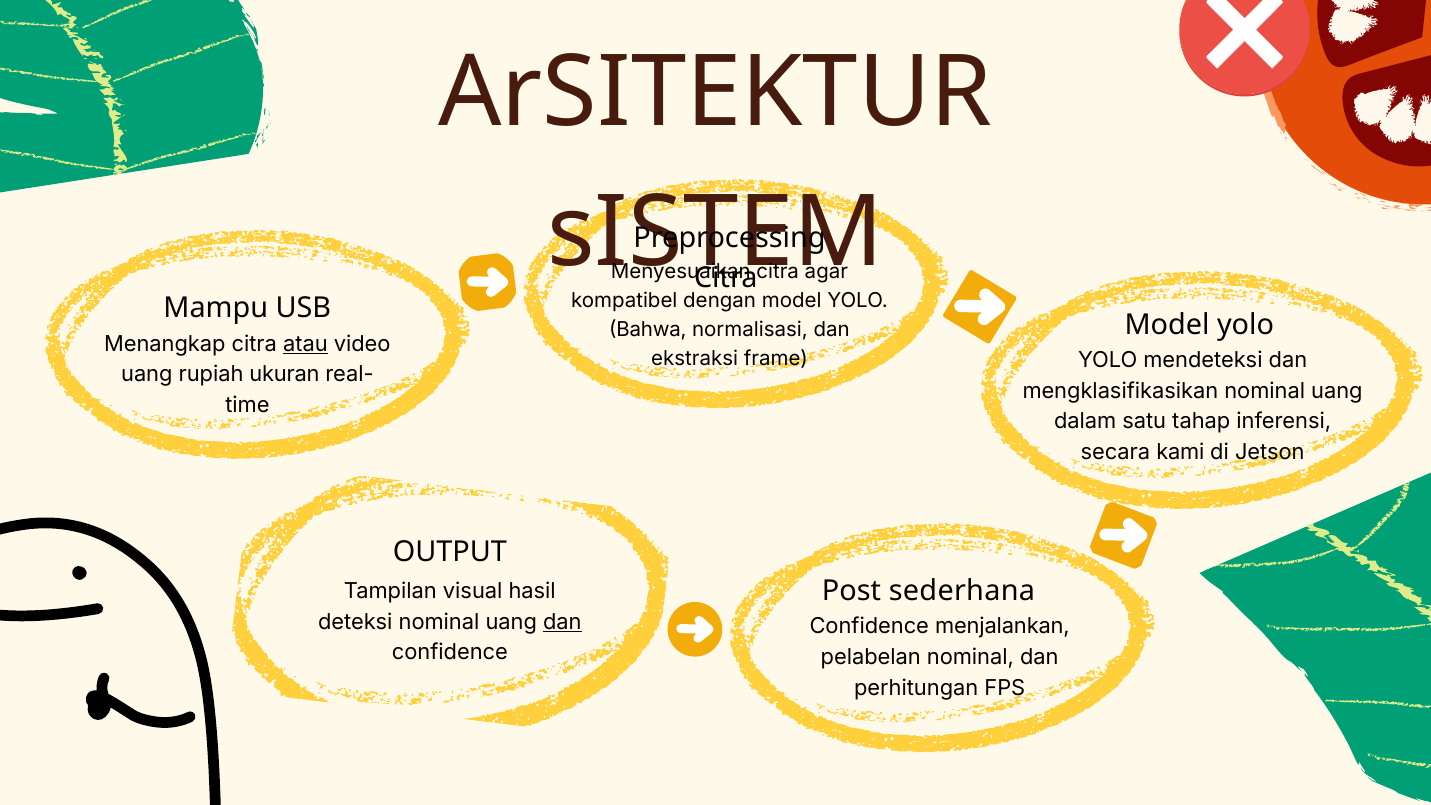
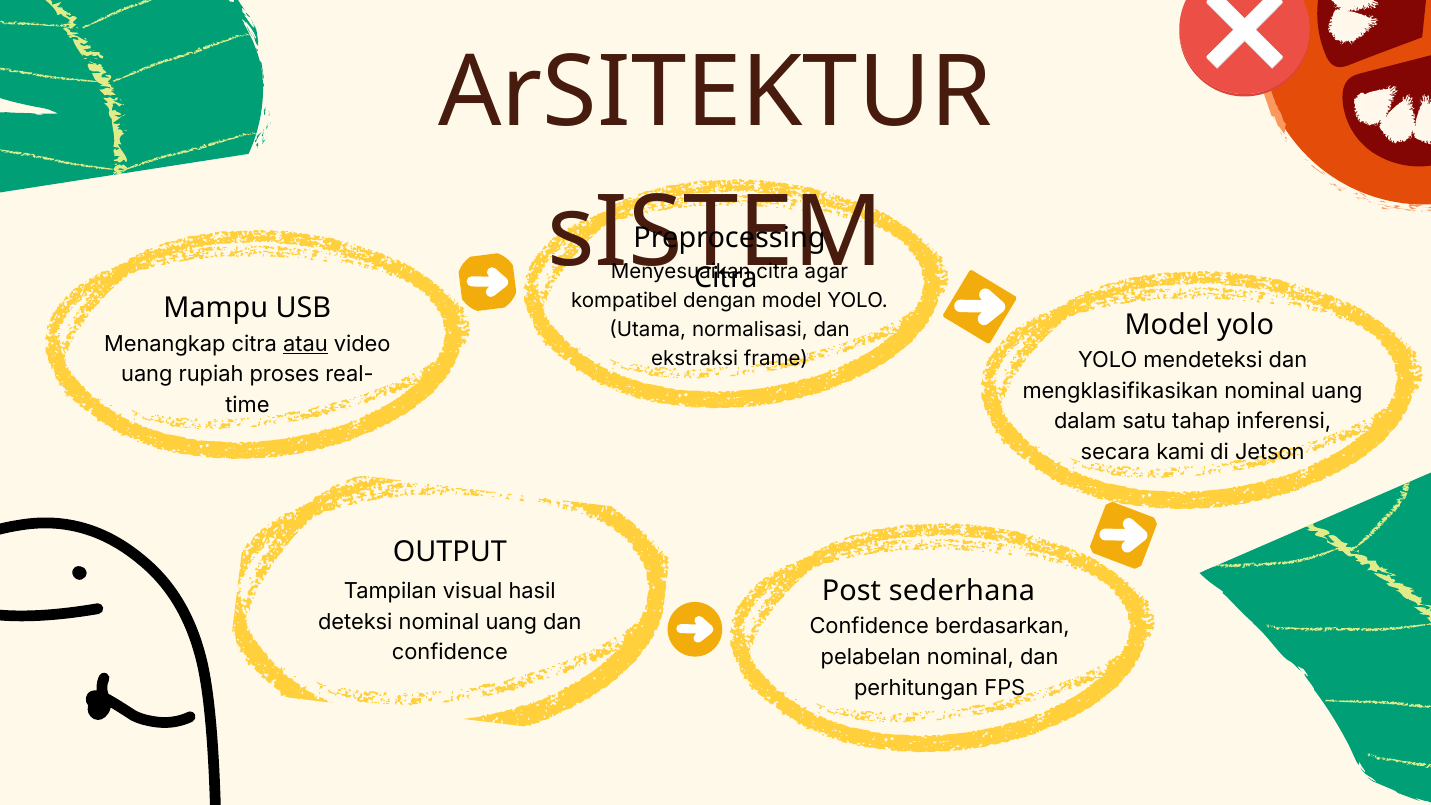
Bahwa: Bahwa -> Utama (648, 330)
ukuran: ukuran -> proses (285, 375)
dan underline: present -> none (562, 622)
menjalankan: menjalankan -> berdasarkan (1002, 627)
